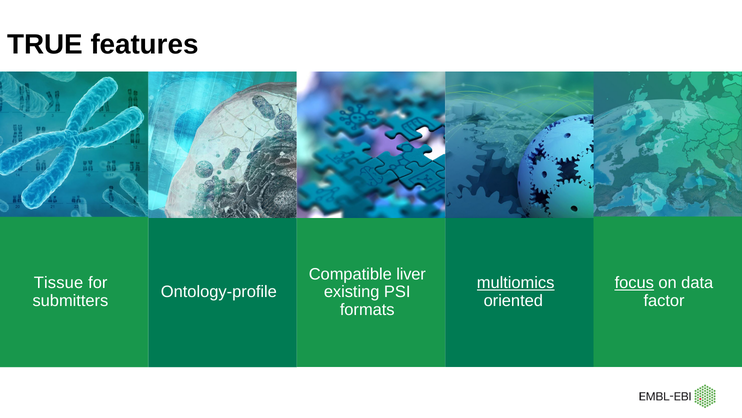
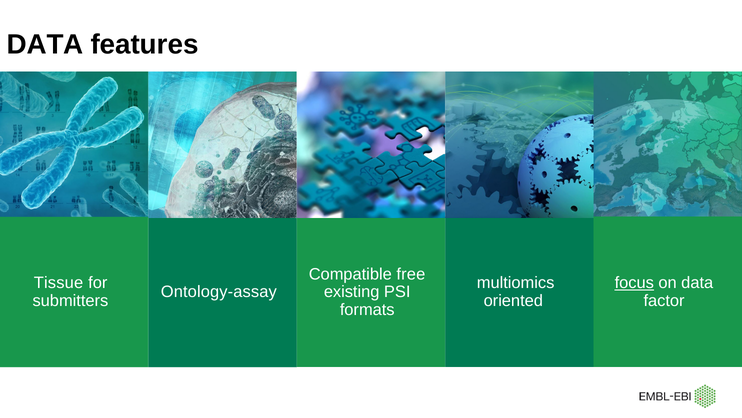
TRUE: TRUE -> DATA (45, 45)
liver: liver -> free (411, 274)
multiomics underline: present -> none (516, 282)
Ontology-profile: Ontology-profile -> Ontology-assay (219, 291)
